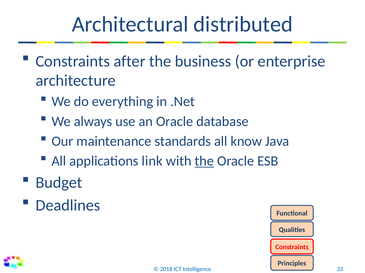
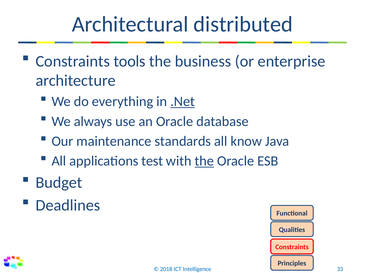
after: after -> tools (130, 61)
.Net underline: none -> present (183, 102)
link: link -> test (152, 161)
